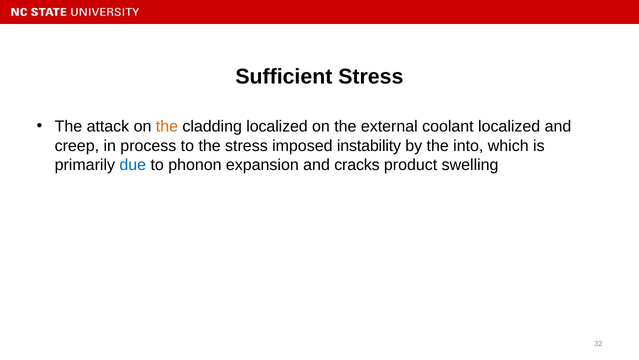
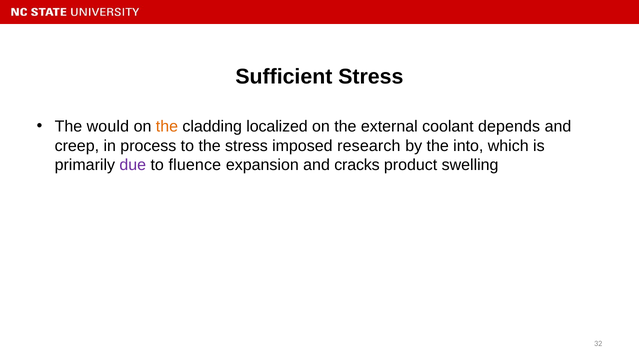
attack: attack -> would (108, 126)
coolant localized: localized -> depends (509, 126)
instability: instability -> research (369, 146)
due colour: blue -> purple (133, 165)
phonon: phonon -> fluence (195, 165)
